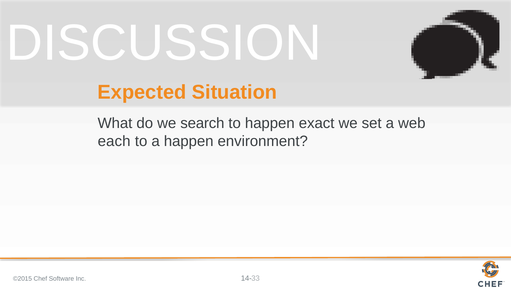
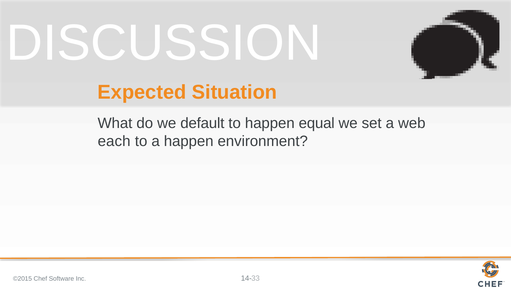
search: search -> default (202, 123)
exact: exact -> equal (317, 123)
